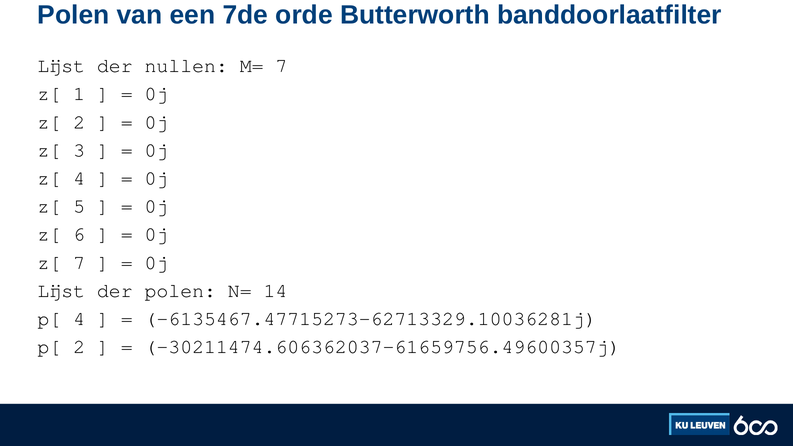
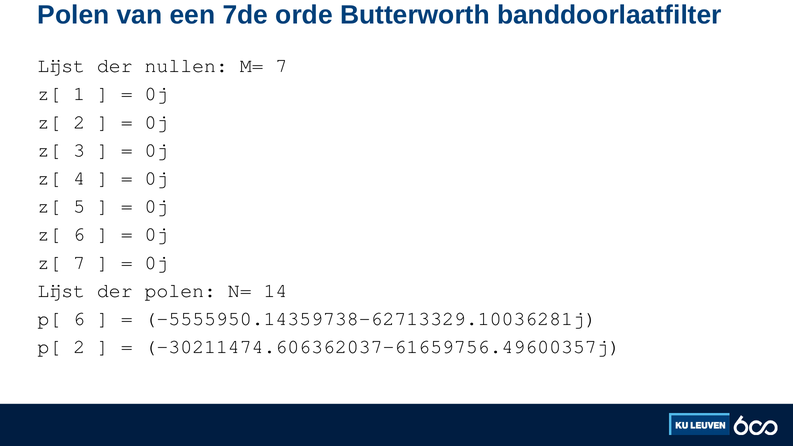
p[ 4: 4 -> 6 (79, 319)
-6135467.47715273-62713329.10036281j: -6135467.47715273-62713329.10036281j -> -5555950.14359738-62713329.10036281j (371, 319)
